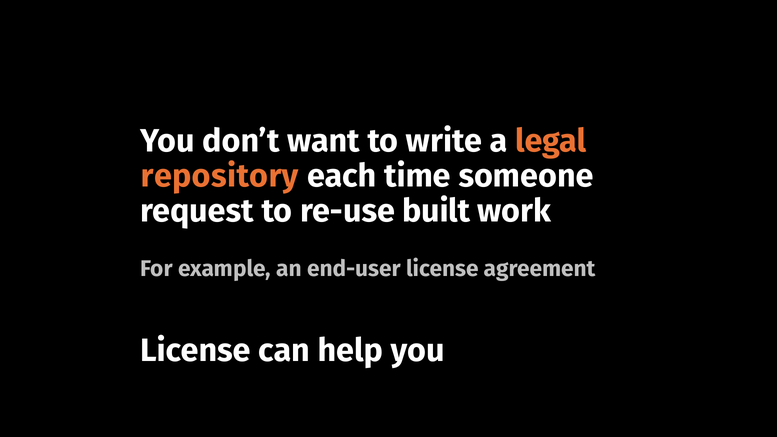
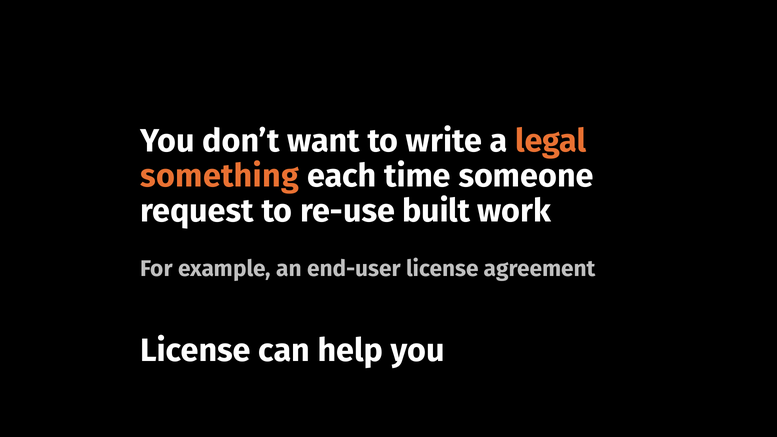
repository: repository -> something (220, 176)
